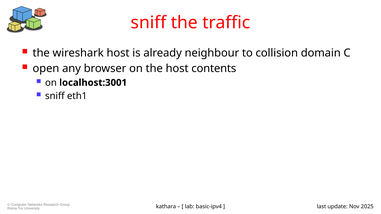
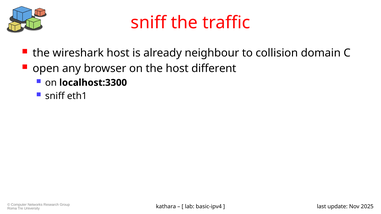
contents: contents -> different (214, 69)
localhost:3001: localhost:3001 -> localhost:3300 (93, 83)
